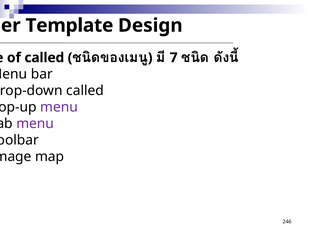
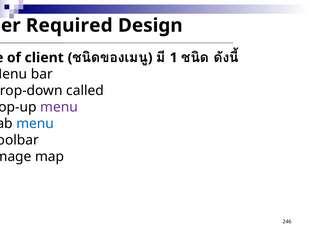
Template: Template -> Required (69, 26)
of called: called -> client (44, 58)
7: 7 -> 1 (174, 58)
menu colour: purple -> blue (35, 124)
